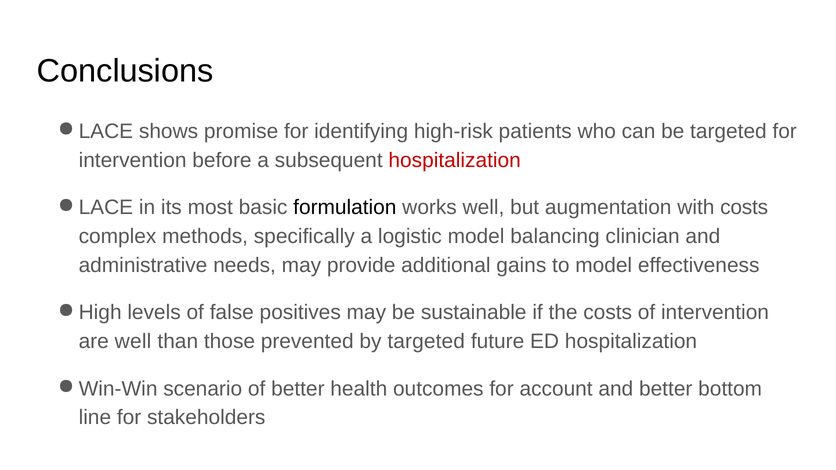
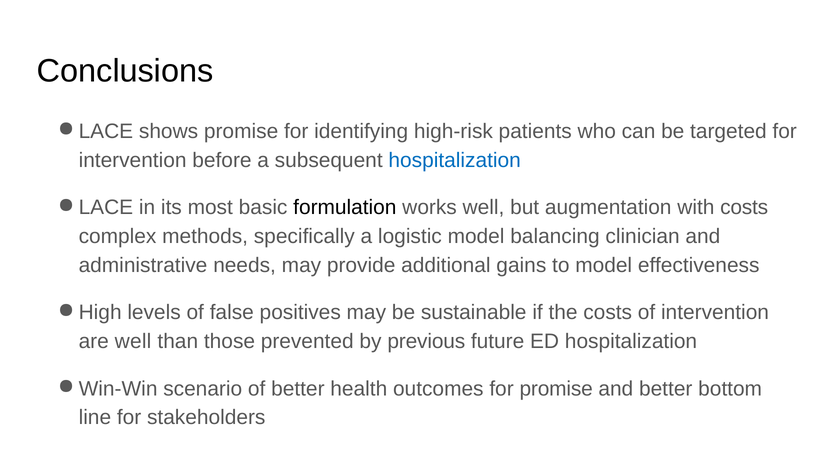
hospitalization colour: red -> blue (455, 160)
by targeted: targeted -> previous (426, 342)
for account: account -> promise (556, 389)
